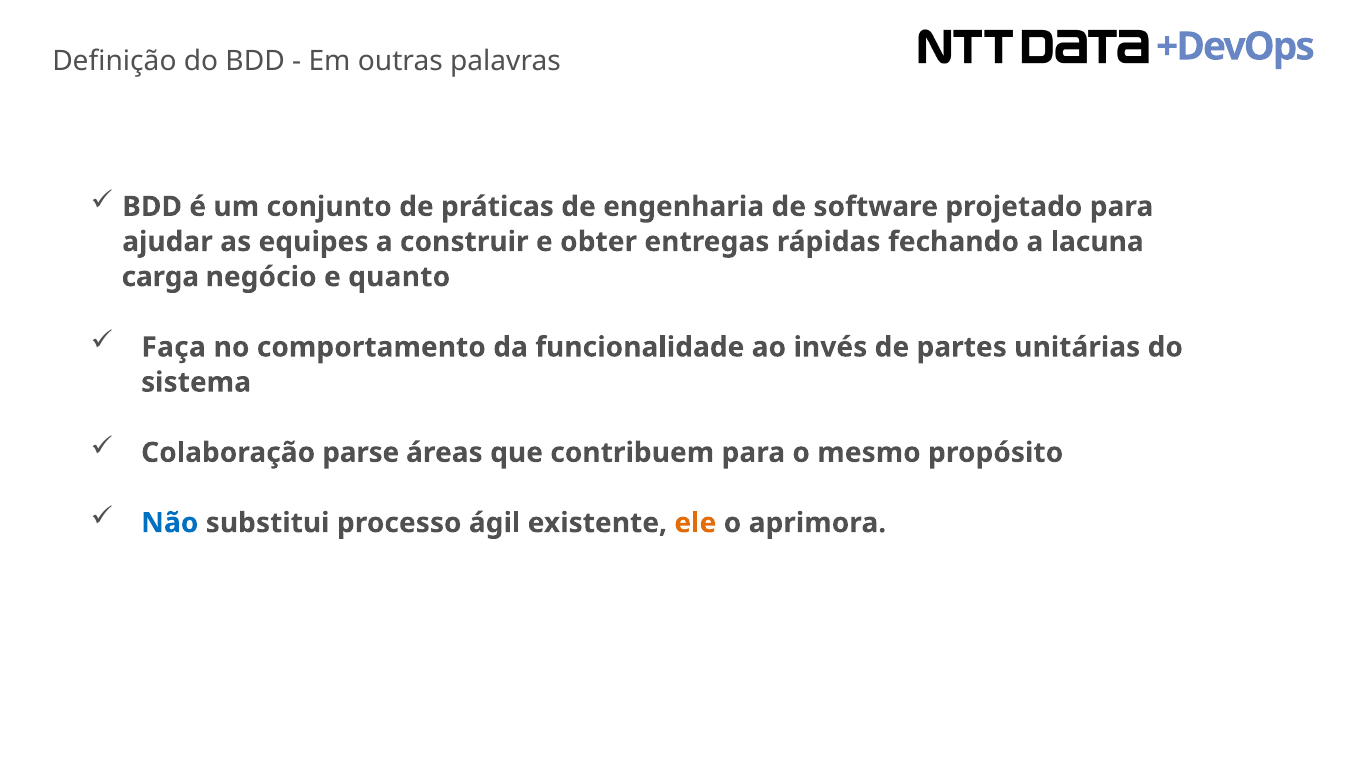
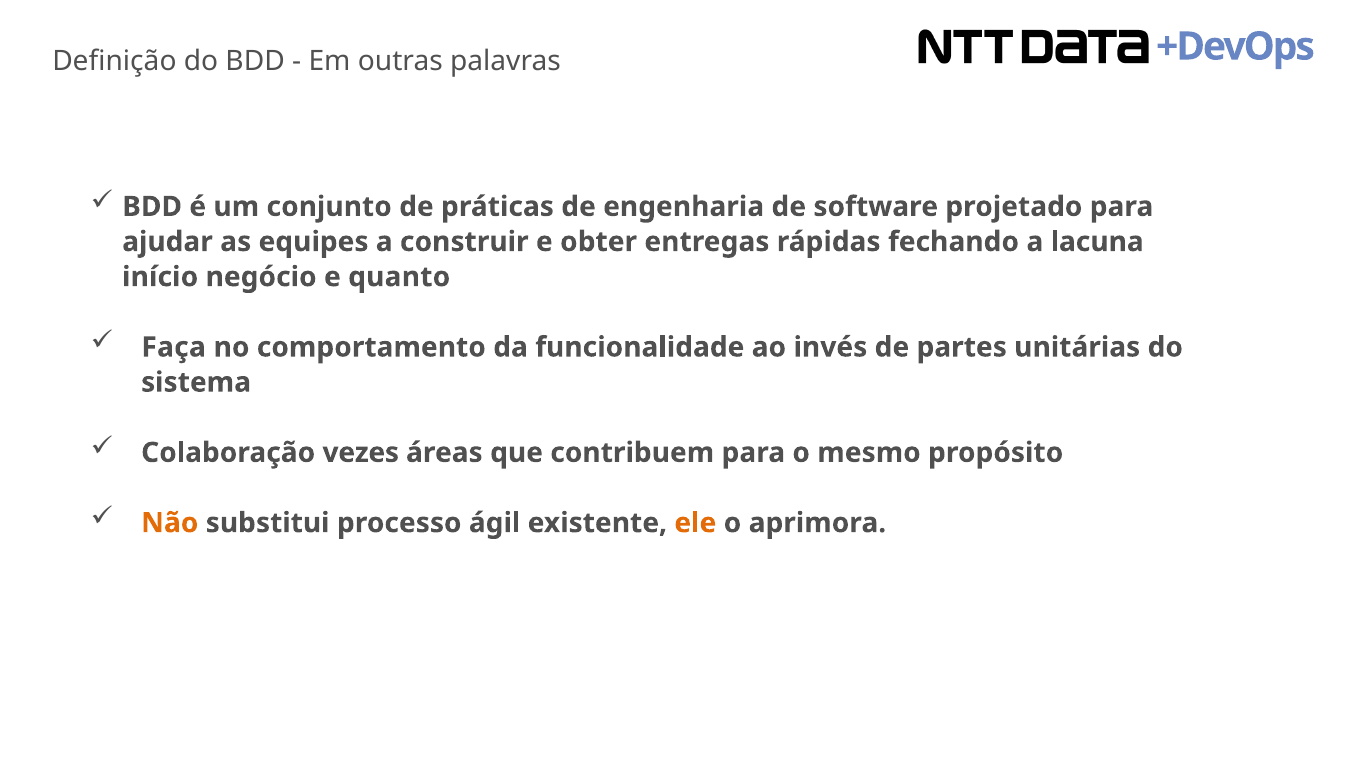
carga: carga -> início (160, 277)
parse: parse -> vezes (361, 453)
Não colour: blue -> orange (170, 523)
